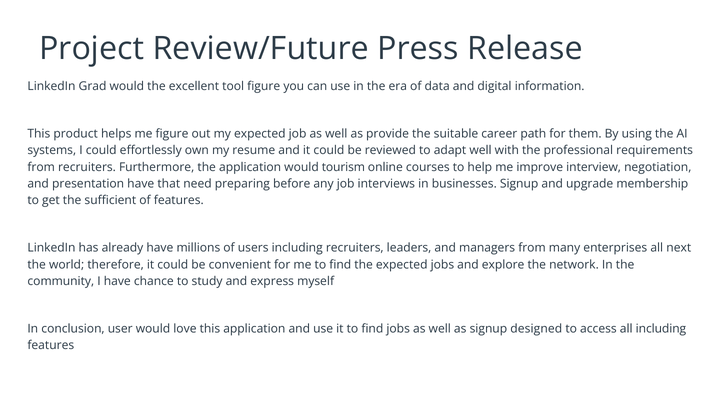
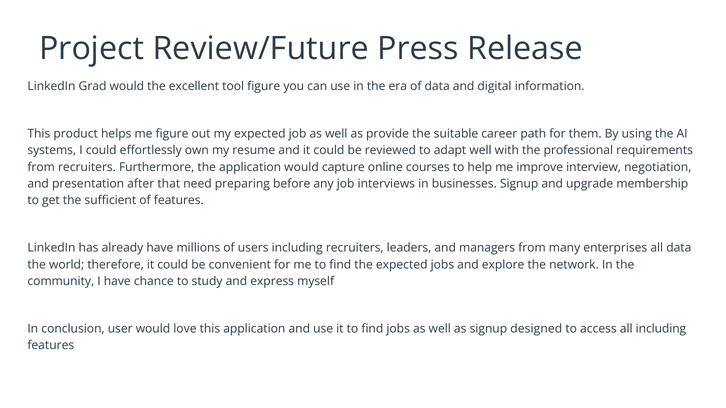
tourism: tourism -> capture (343, 167)
presentation have: have -> after (141, 184)
all next: next -> data (679, 248)
